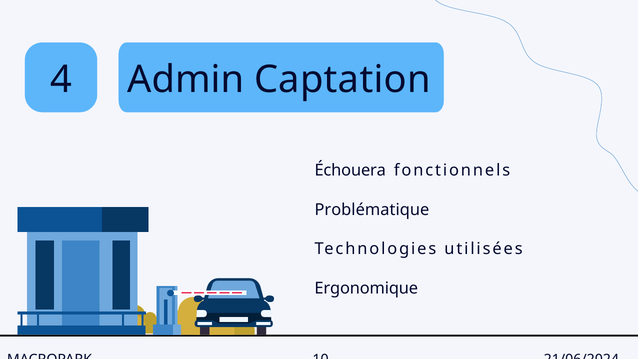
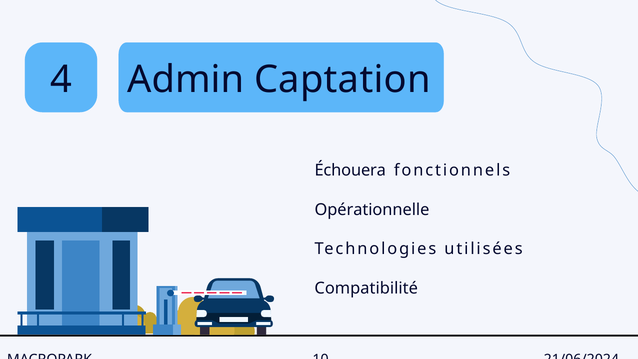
Problématique: Problématique -> Opérationnelle (372, 210)
Ergonomique: Ergonomique -> Compatibilité (366, 288)
